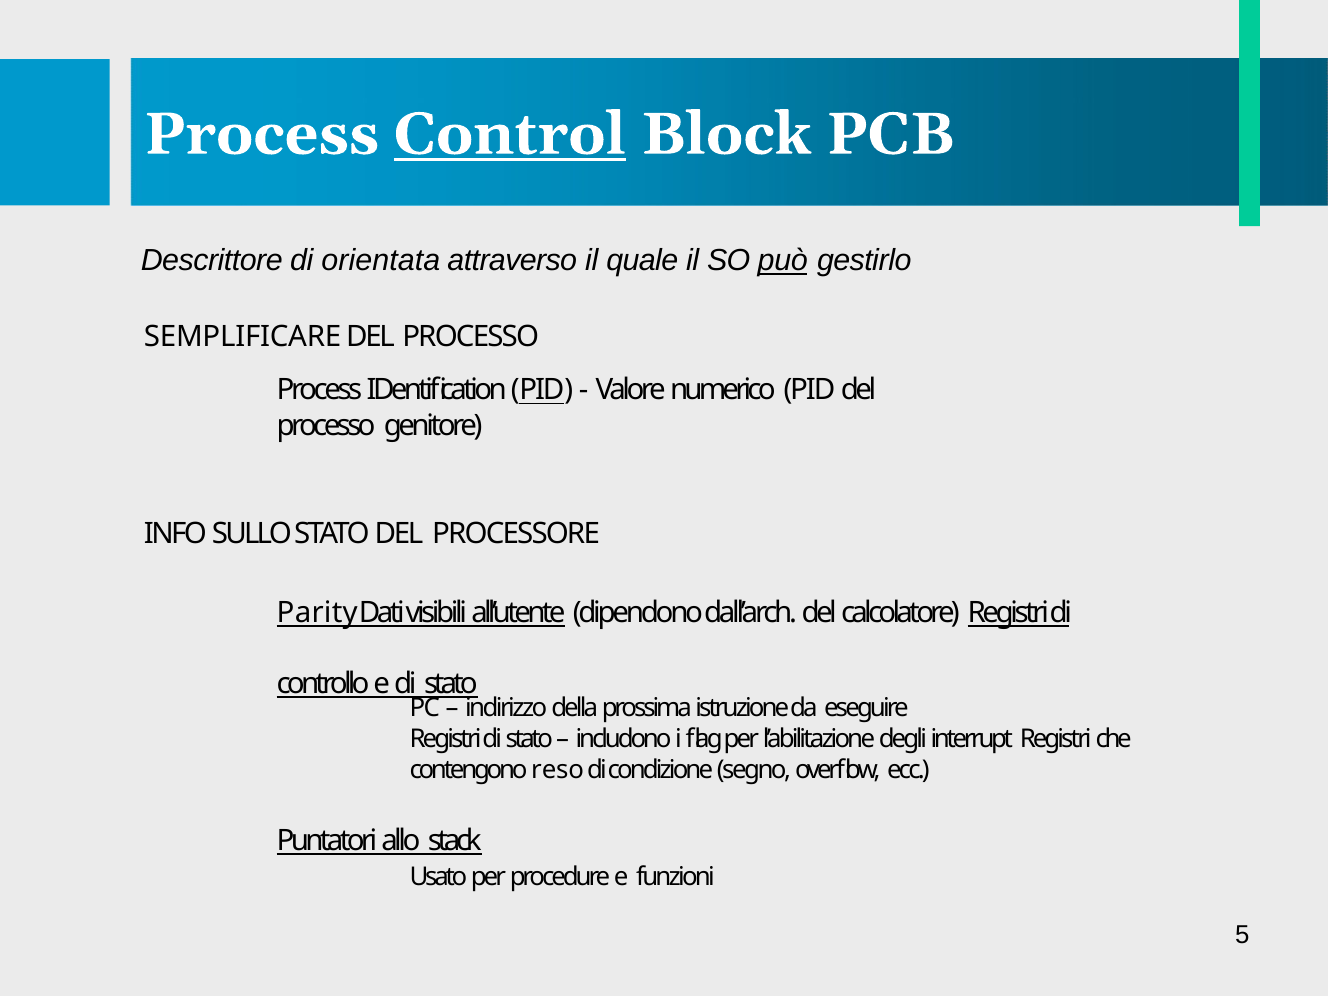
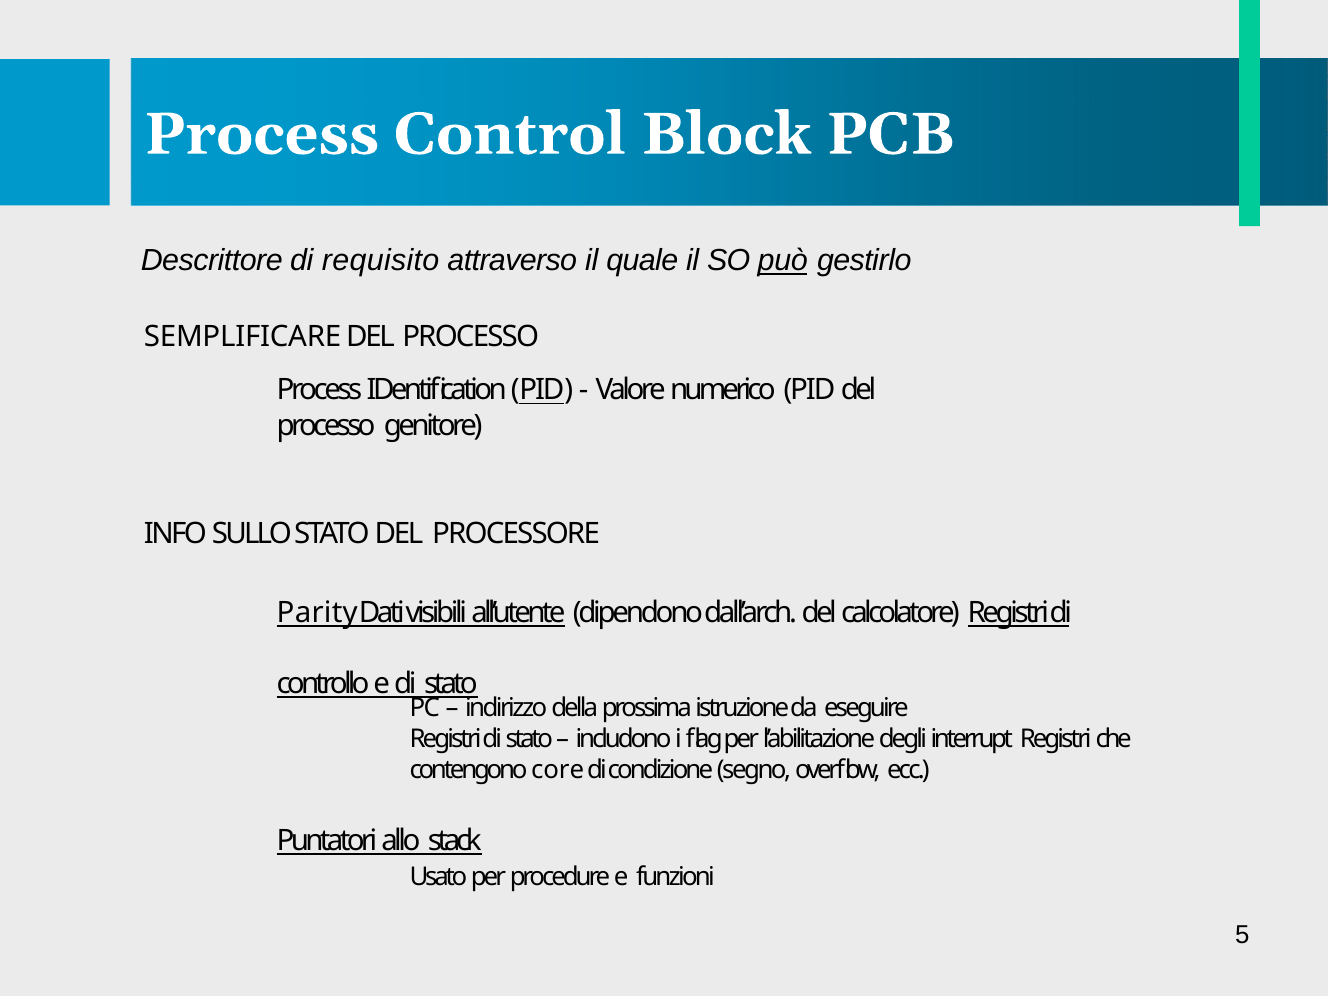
Control underline: present -> none (510, 134)
orientata: orientata -> requisito (381, 261)
reso: reso -> core (558, 770)
